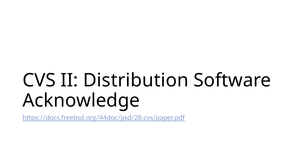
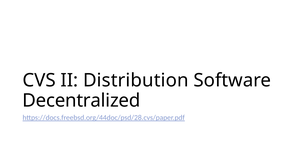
Acknowledge: Acknowledge -> Decentralized (81, 100)
